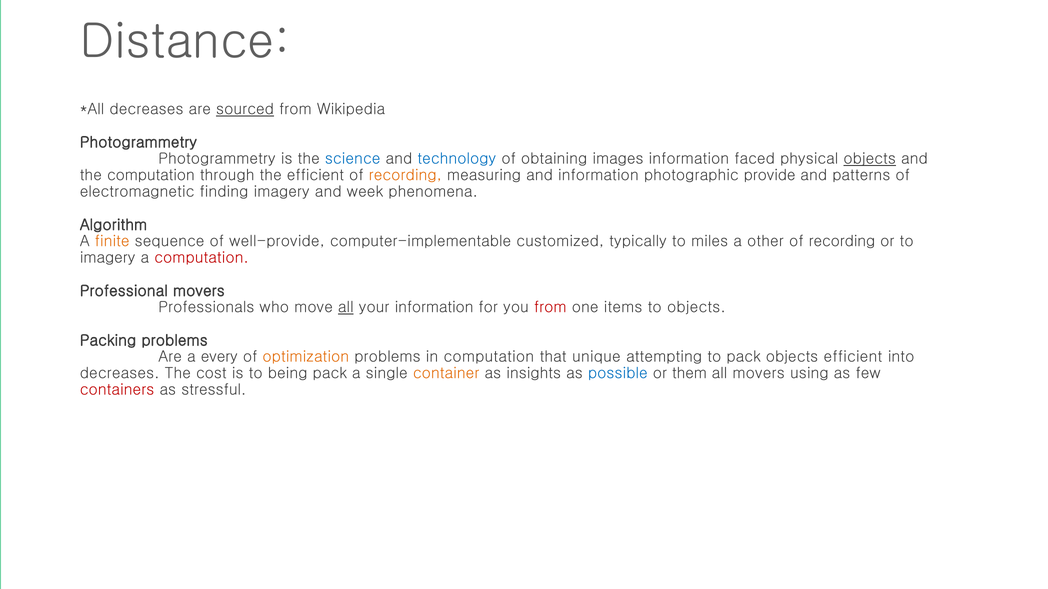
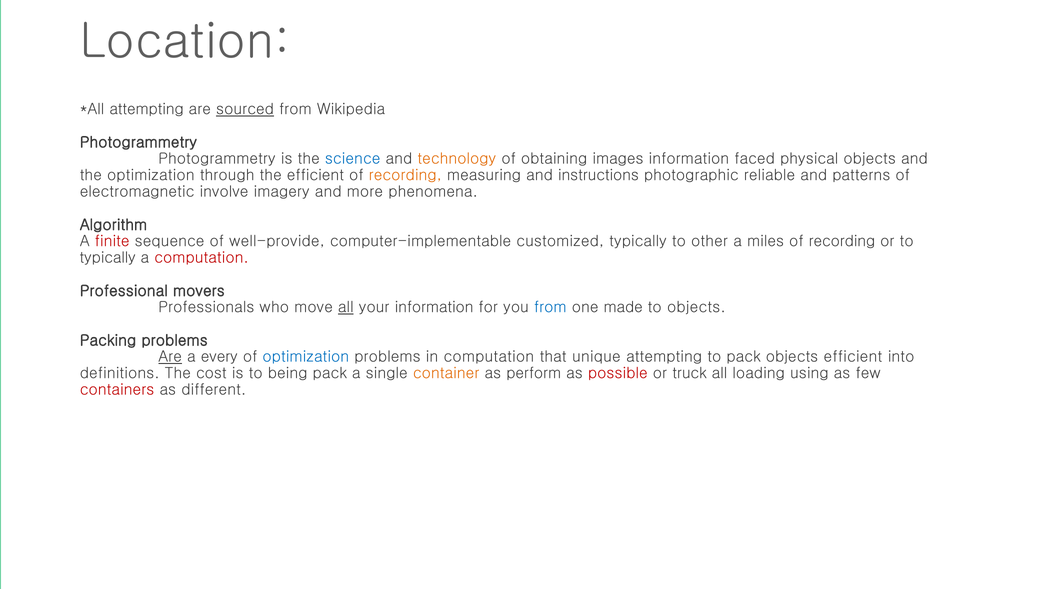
Distance: Distance -> Location (185, 41)
decreases: decreases -> attempting (147, 109)
technology colour: blue -> orange (457, 159)
objects underline: present -> none (870, 159)
the computation: computation -> optimization (151, 175)
and information: information -> instructions (598, 175)
provide: provide -> reliable (770, 175)
finding: finding -> involve (224, 192)
week: week -> more (365, 192)
finite colour: orange -> red (112, 242)
miles: miles -> other (710, 242)
other: other -> miles (766, 242)
imagery: imagery -> typically (108, 258)
from colour: red -> blue (550, 308)
items: items -> made (623, 308)
Are underline: none -> present (170, 357)
optimization colour: orange -> blue (306, 357)
decreases: decreases -> definitions (120, 374)
insights: insights -> perform (534, 374)
possible colour: blue -> red (618, 374)
them: them -> truck (690, 374)
all movers: movers -> loading (759, 374)
stressful: stressful -> different (214, 390)
